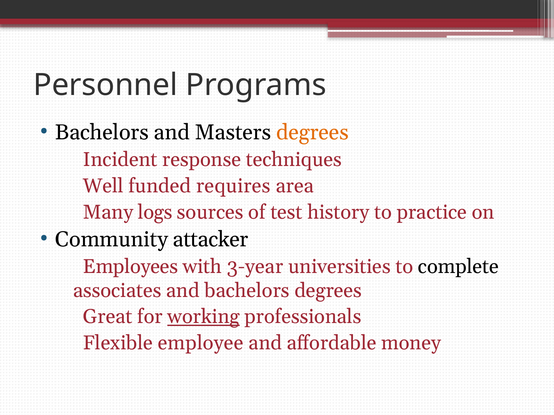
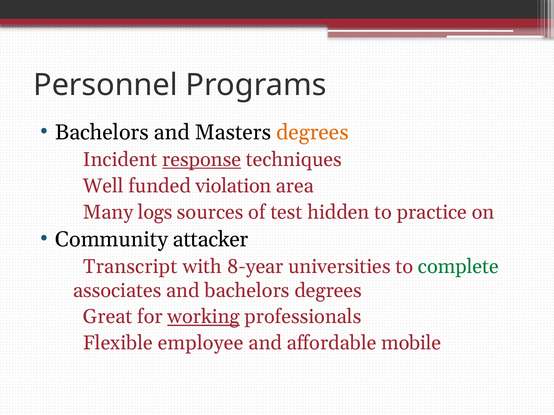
response underline: none -> present (202, 160)
requires: requires -> violation (233, 186)
history: history -> hidden (338, 212)
Employees: Employees -> Transcript (130, 267)
3-year: 3-year -> 8-year (255, 267)
complete colour: black -> green (458, 267)
money: money -> mobile (411, 343)
